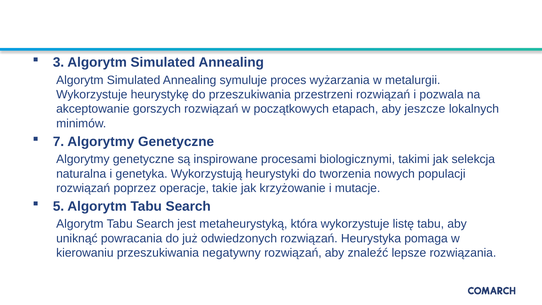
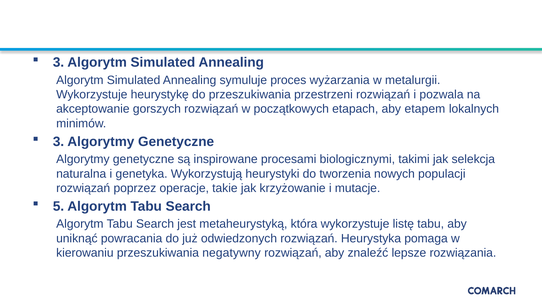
jeszcze: jeszcze -> etapem (425, 109)
7: 7 -> 3 (58, 142)
